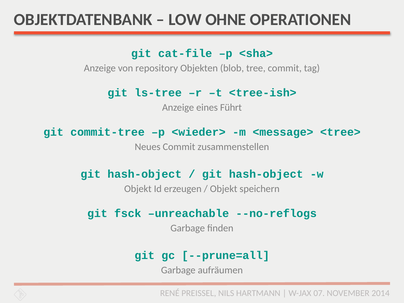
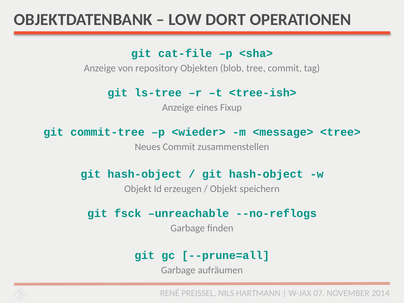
OHNE: OHNE -> DORT (226, 19)
Führt: Führt -> Fixup (231, 108)
